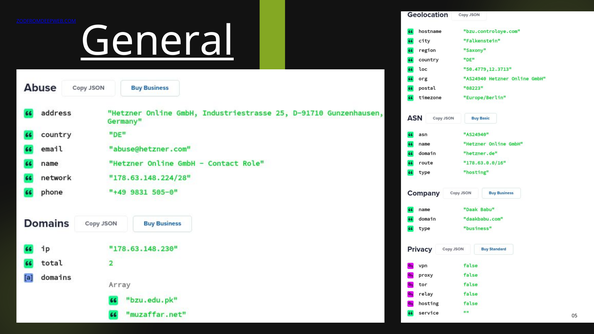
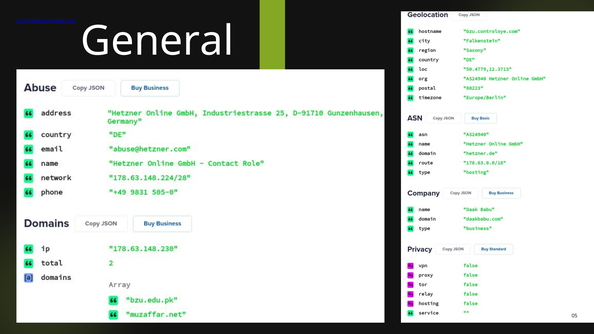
General underline: present -> none (157, 41)
